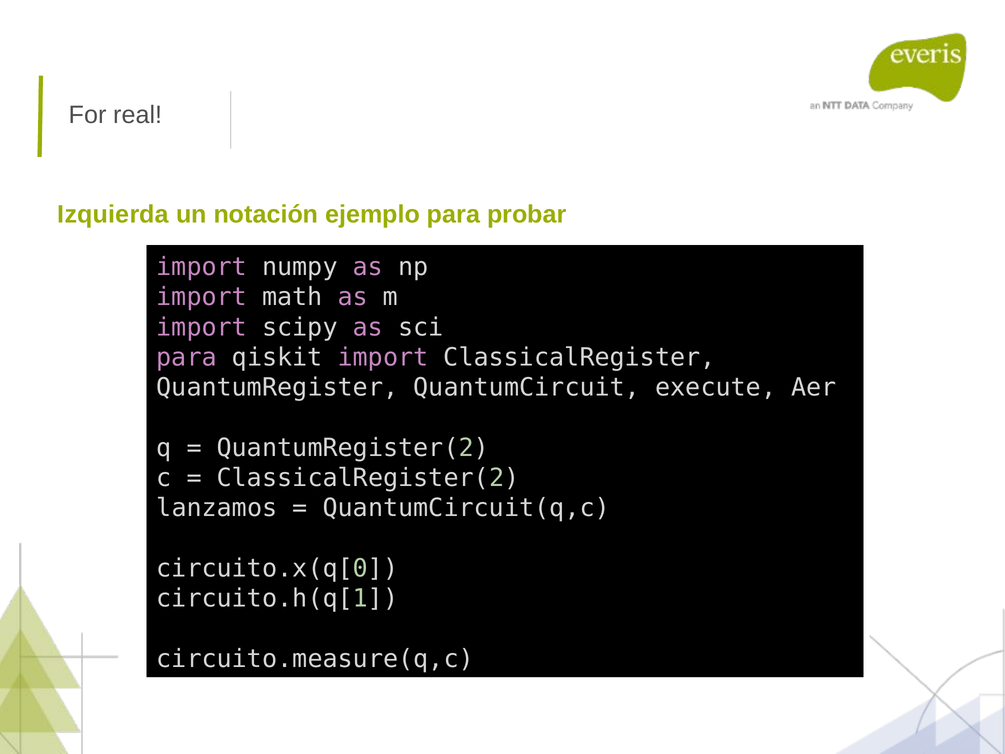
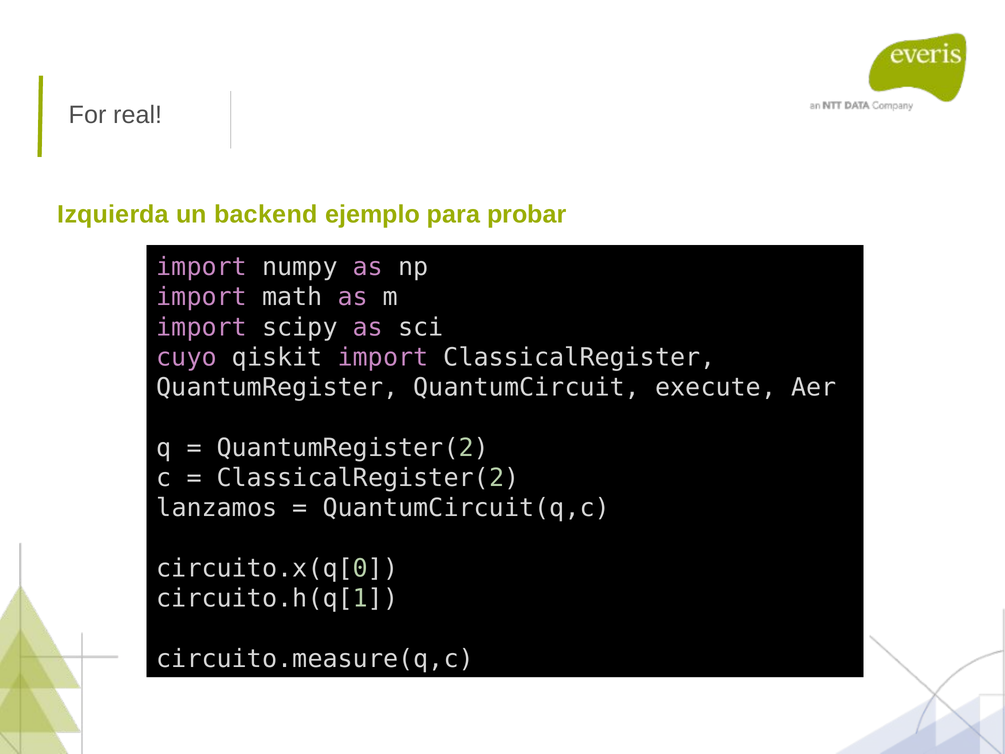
notación: notación -> backend (266, 214)
para: para -> cuyo (187, 357)
